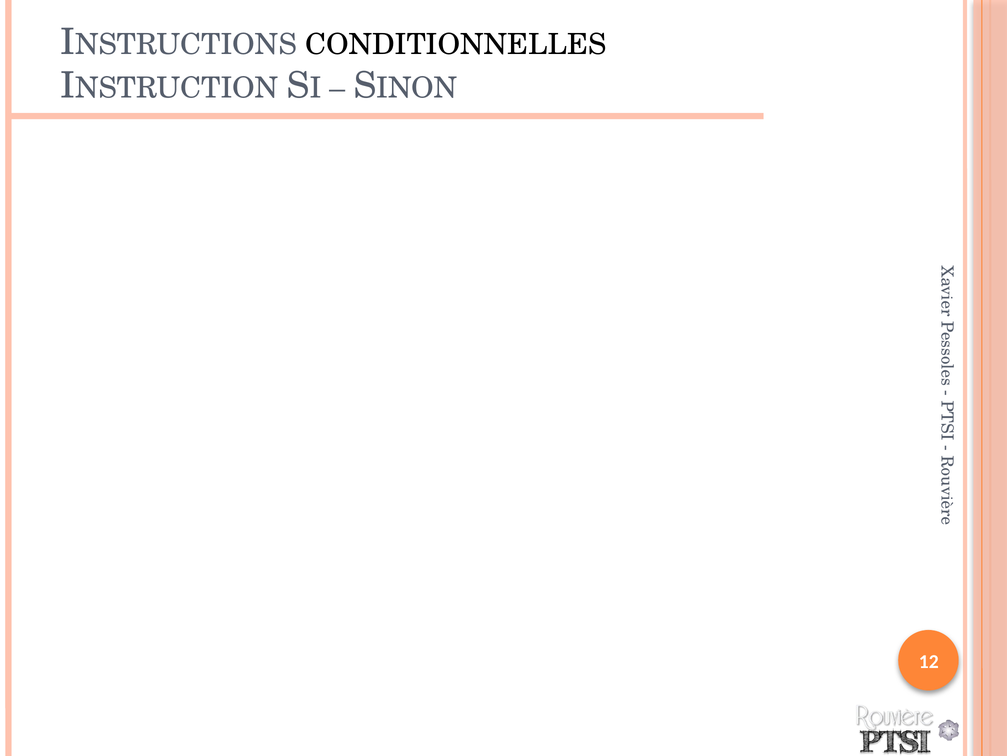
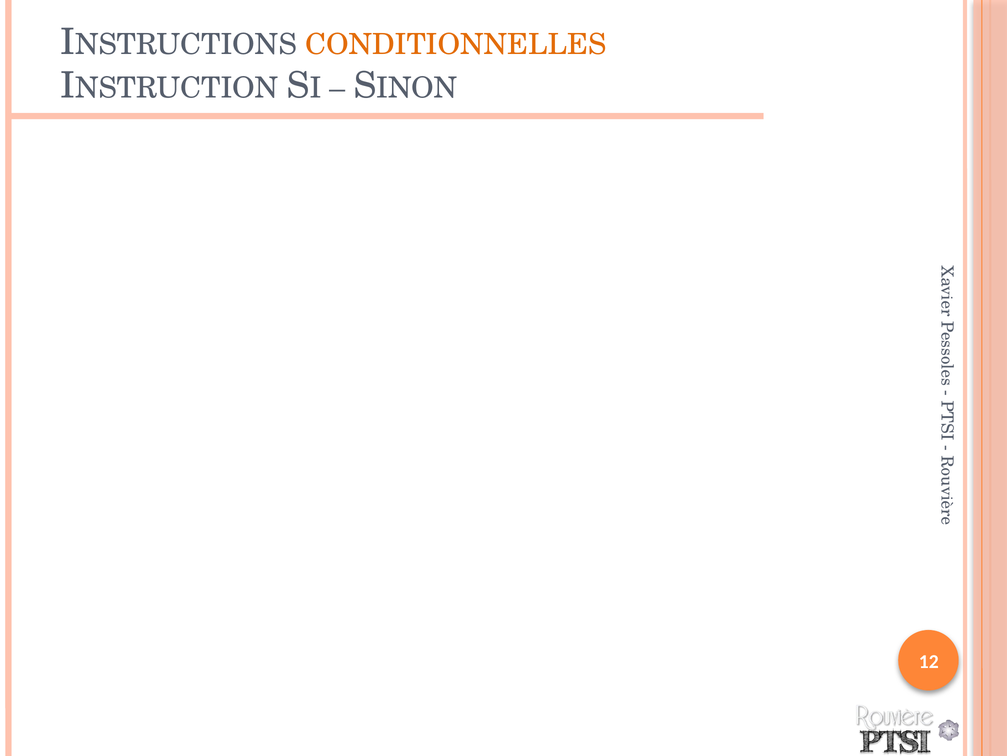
CONDITIONNELLES colour: black -> orange (456, 45)
